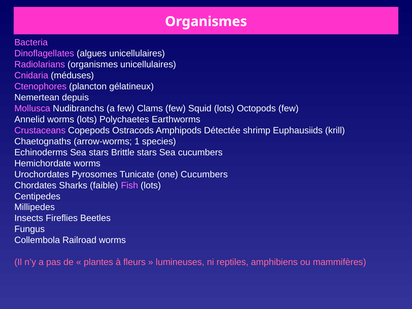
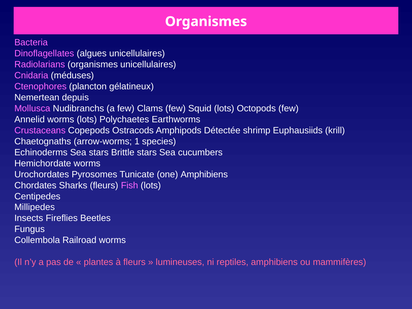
one Cucumbers: Cucumbers -> Amphibiens (204, 174)
Sharks faible: faible -> fleurs (104, 185)
